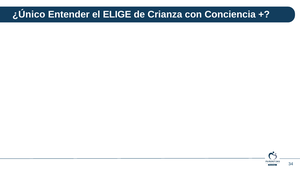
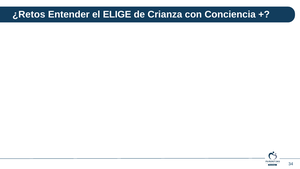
¿Único: ¿Único -> ¿Retos (29, 14)
